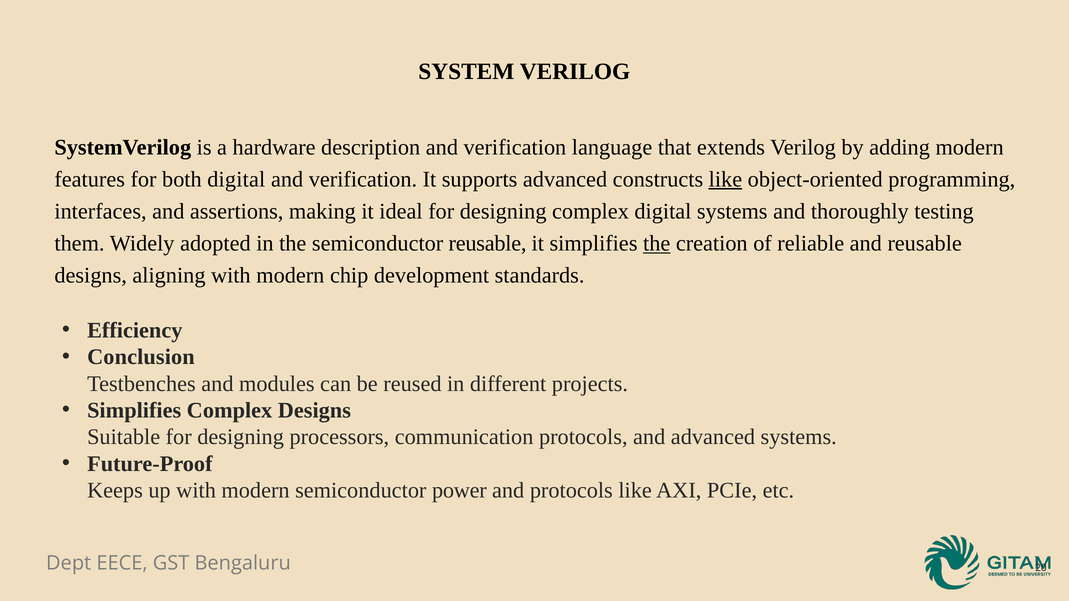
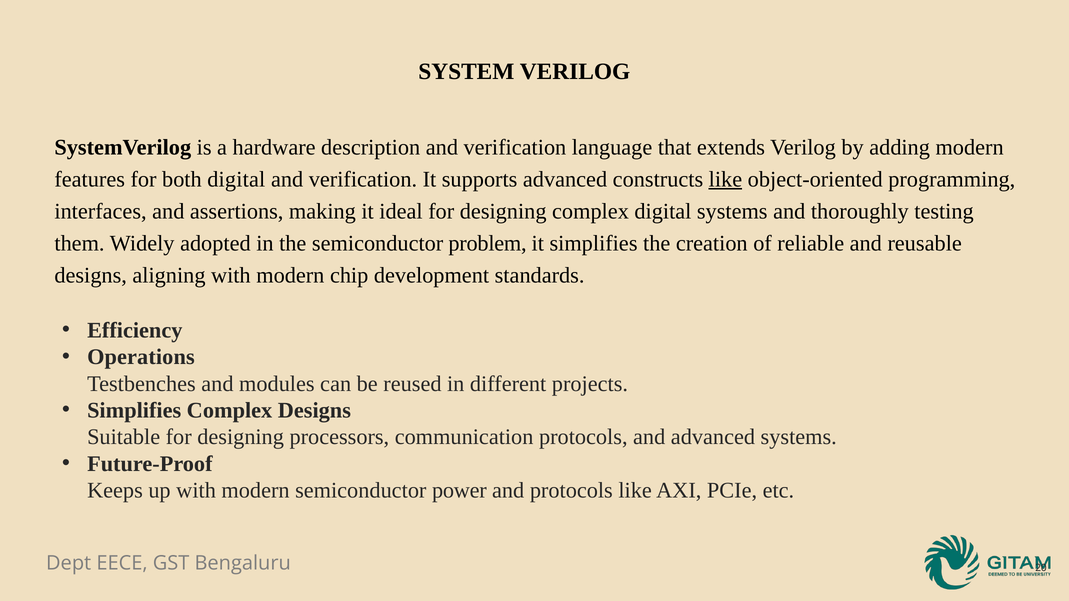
semiconductor reusable: reusable -> problem (488, 244)
the underline: present -> none (657, 244)
Conclusion: Conclusion -> Operations (141, 357)
